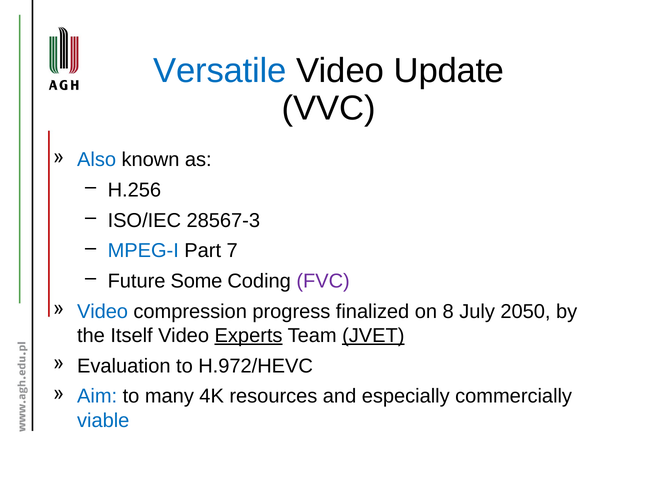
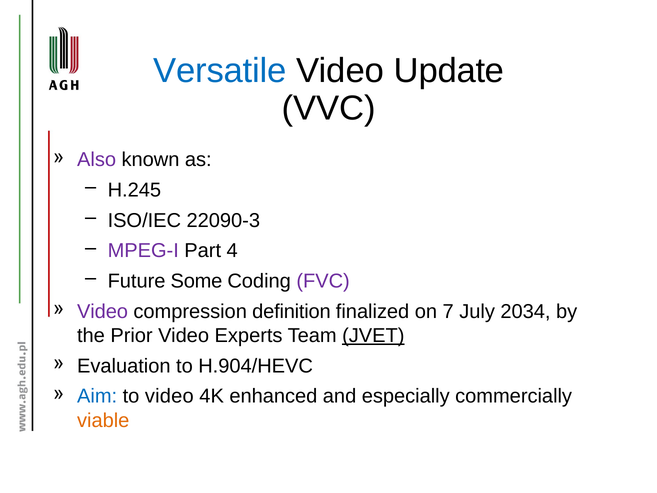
Also colour: blue -> purple (97, 160)
H.256: H.256 -> H.245 (134, 190)
28567-3: 28567-3 -> 22090-3 (223, 220)
MPEG-I colour: blue -> purple (143, 251)
7: 7 -> 4 (232, 251)
Video colour: blue -> purple (103, 311)
progress: progress -> definition (291, 311)
8: 8 -> 7 (448, 311)
2050: 2050 -> 2034 (525, 311)
Itself: Itself -> Prior (132, 335)
Experts underline: present -> none (249, 335)
H.972/HEVC: H.972/HEVC -> H.904/HEVC (256, 366)
to many: many -> video (169, 396)
resources: resources -> enhanced (273, 396)
viable colour: blue -> orange (103, 420)
